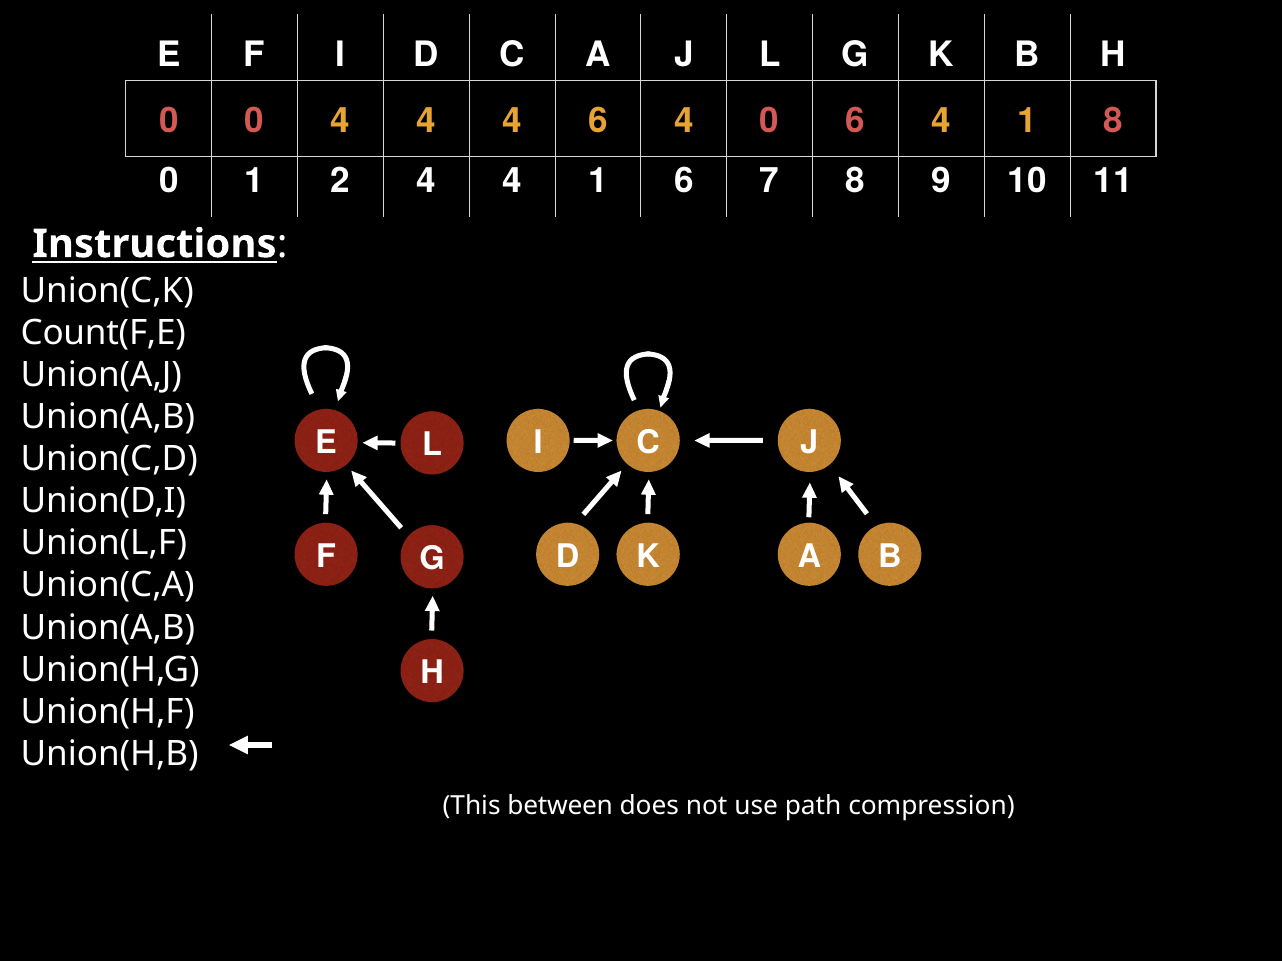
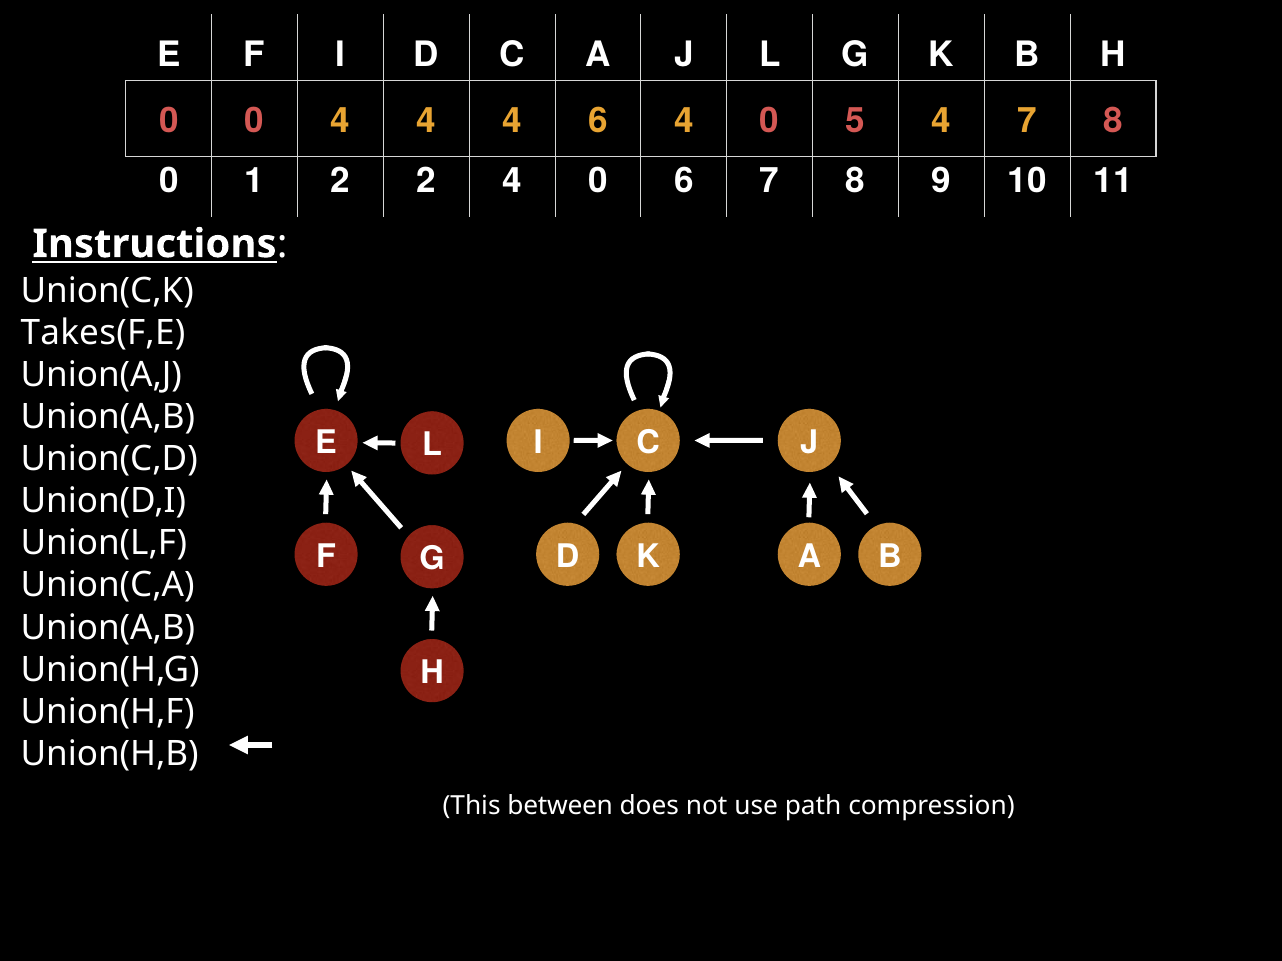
0 6: 6 -> 5 (856, 121)
1: 1 -> 7 (1027, 121)
2 4: 4 -> 2 (426, 181)
1: 1 -> 0 (598, 181)
Count(F,E: Count(F,E -> Takes(F,E (103, 333)
